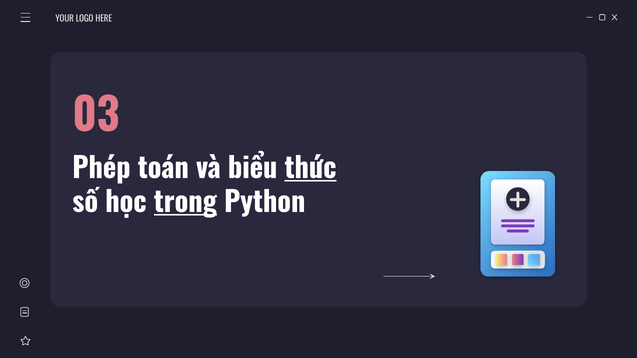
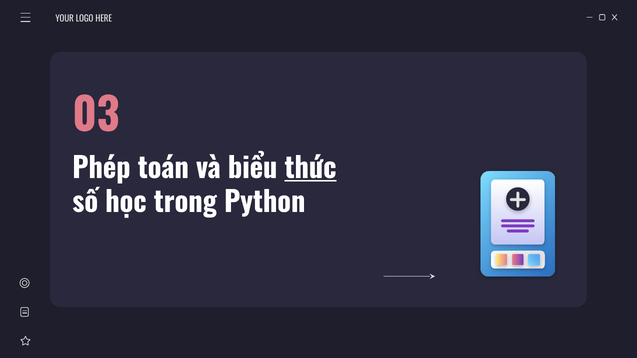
trong underline: present -> none (185, 203)
